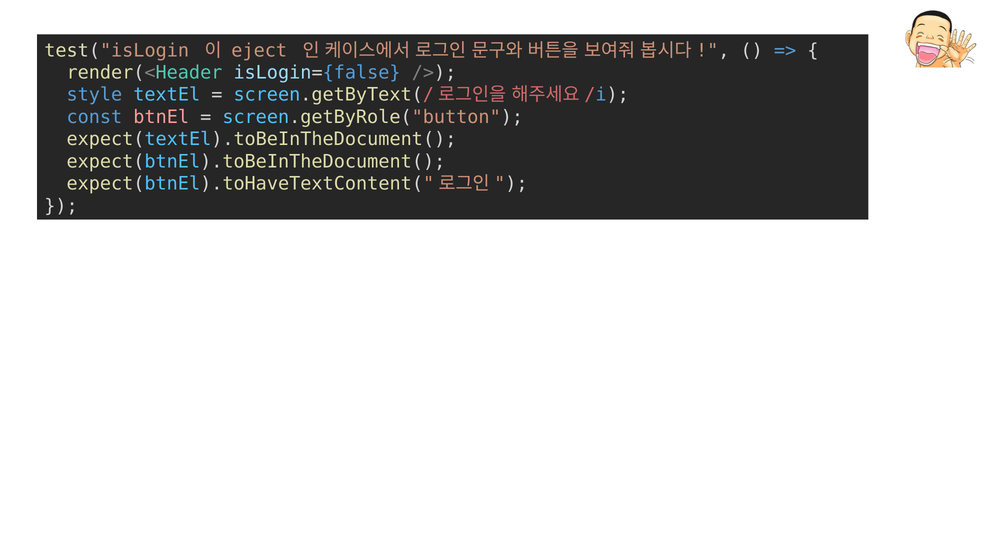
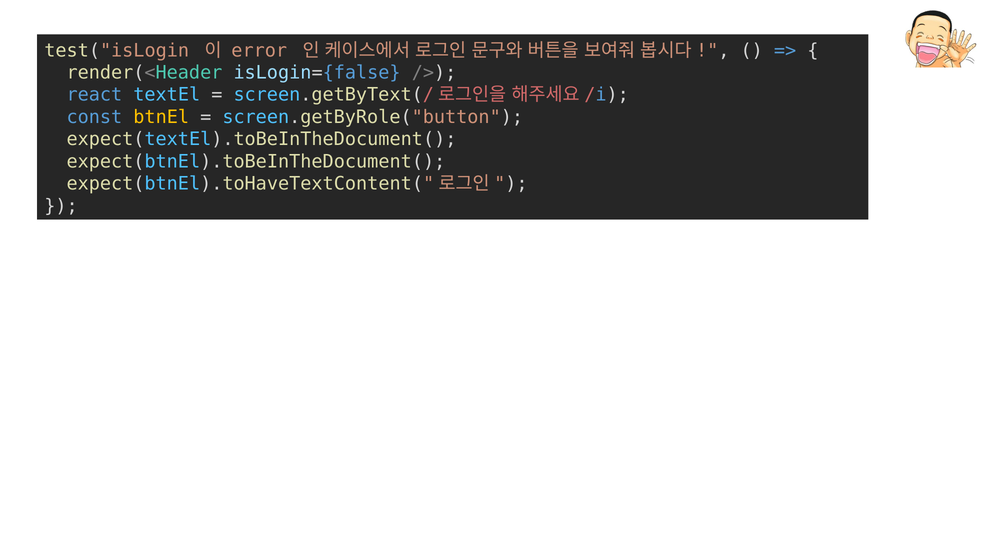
eject: eject -> error (259, 50)
style: style -> react (94, 95)
btnEl colour: pink -> yellow (161, 117)
